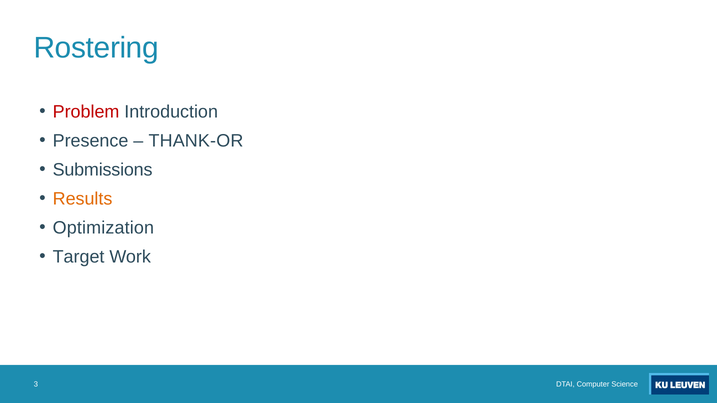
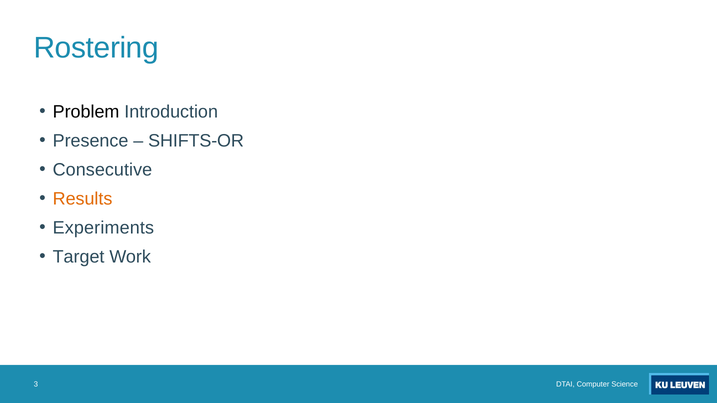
Problem colour: red -> black (86, 112)
THANK-OR: THANK-OR -> SHIFTS-OR (196, 141)
Submissions: Submissions -> Consecutive (102, 170)
Optimization: Optimization -> Experiments (103, 228)
